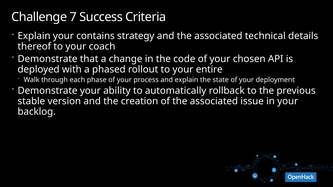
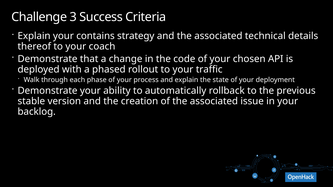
7: 7 -> 3 (73, 17)
entire: entire -> traffic (209, 69)
